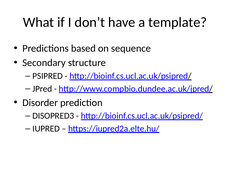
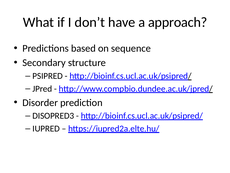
template: template -> approach (178, 22)
